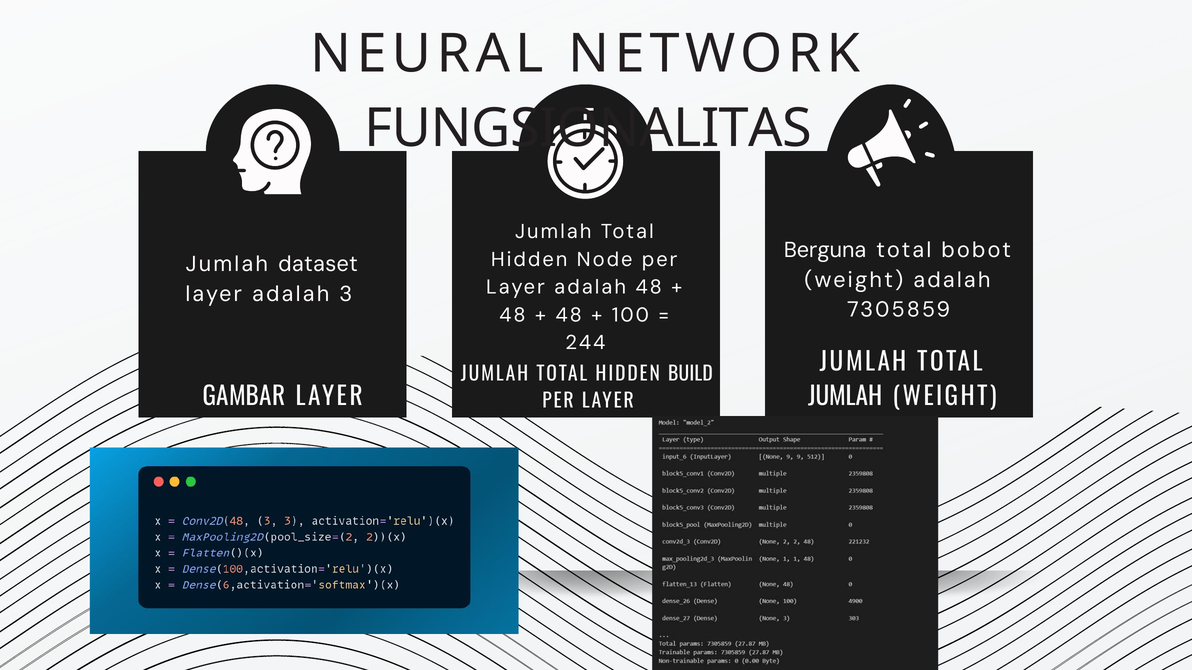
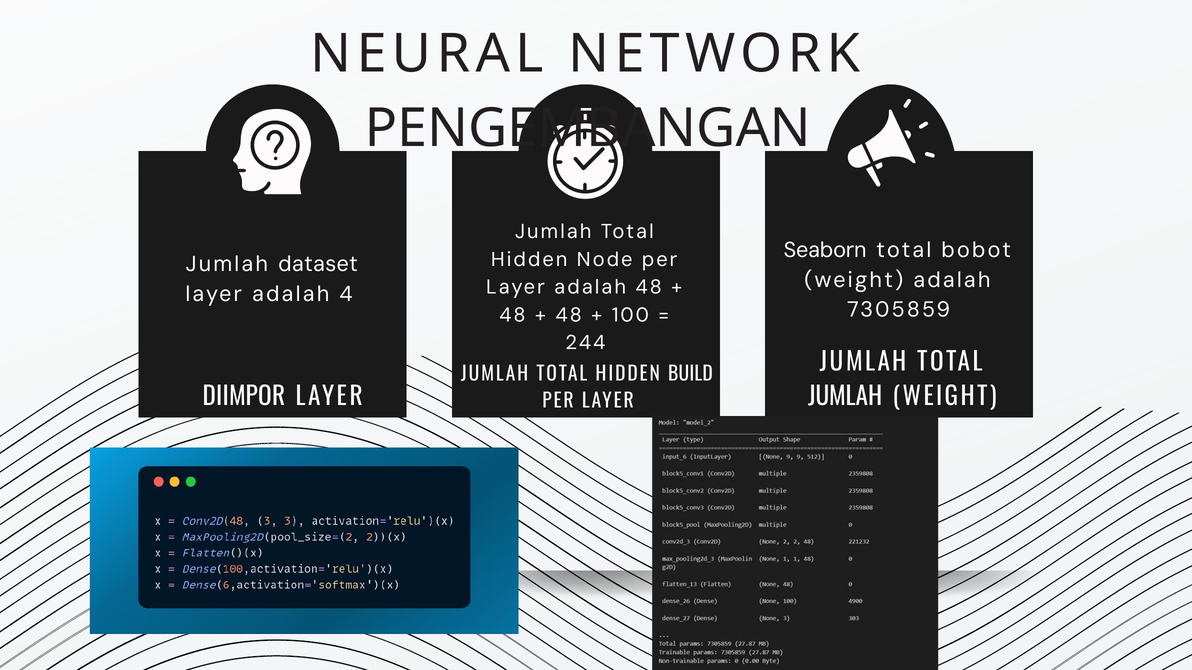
FUNGSIONALITAS: FUNGSIONALITAS -> PENGEMBANGAN (588, 129)
Berguna: Berguna -> Seaborn (825, 250)
3: 3 -> 4 (346, 294)
GAMBAR: GAMBAR -> DIIMPOR (244, 397)
